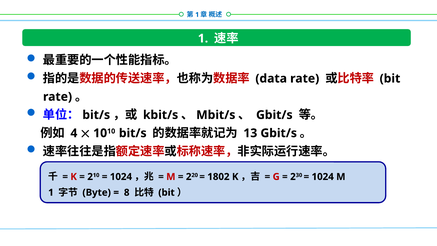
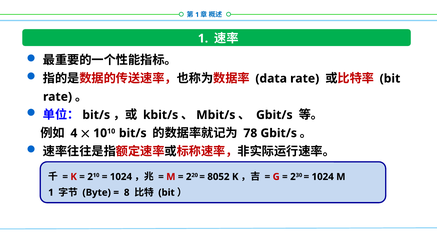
13: 13 -> 78 (250, 133)
1802: 1802 -> 8052 (218, 177)
